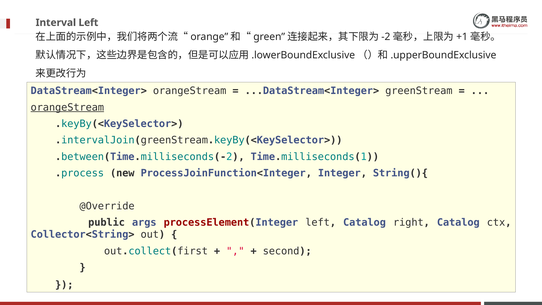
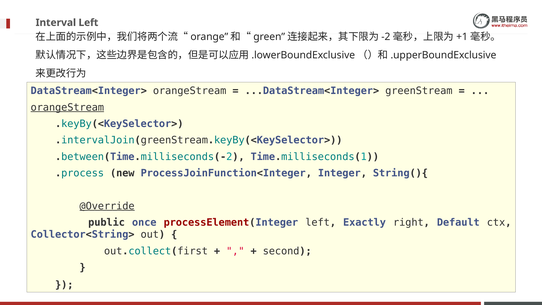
@Override underline: none -> present (107, 206)
args: args -> once (144, 222)
left Catalog: Catalog -> Exactly (365, 222)
right Catalog: Catalog -> Default (458, 222)
